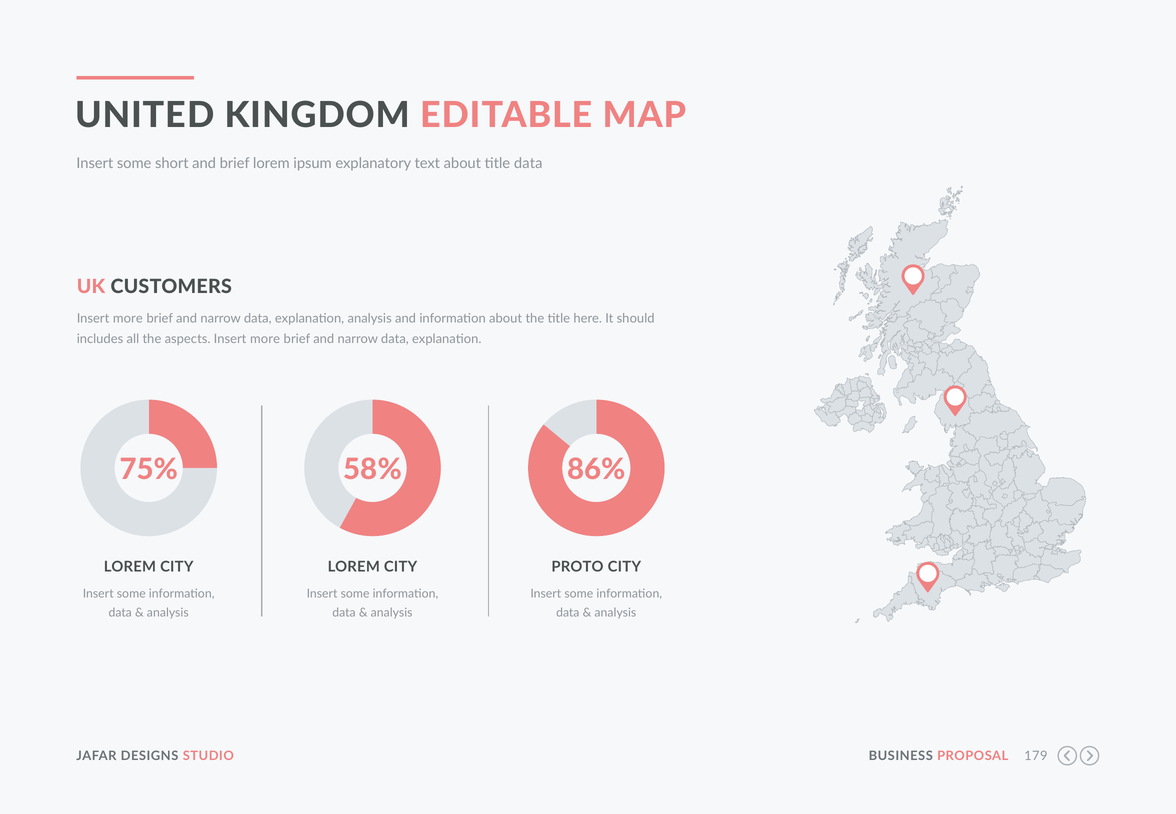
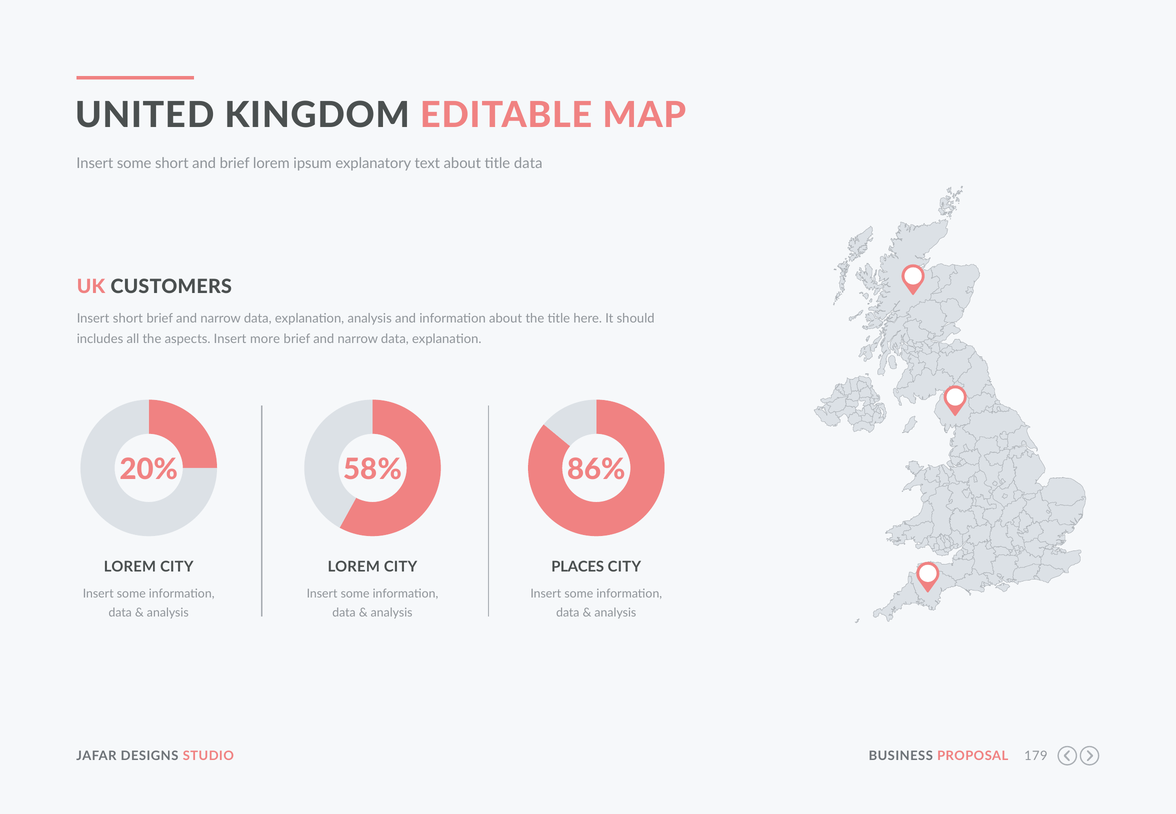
more: more -> short (128, 319)
75%: 75% -> 20% (149, 470)
PROTO: PROTO -> PLACES (578, 567)
